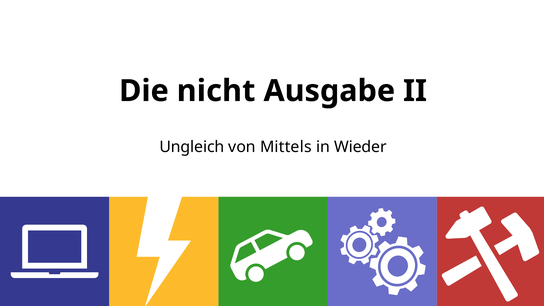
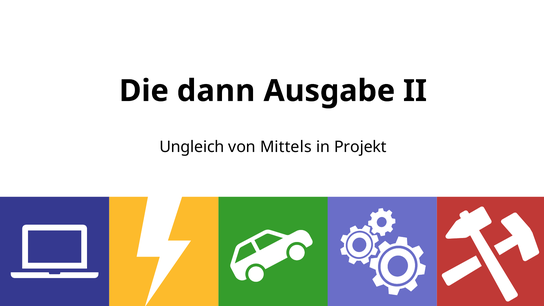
nicht: nicht -> dann (216, 91)
Wieder: Wieder -> Projekt (360, 147)
